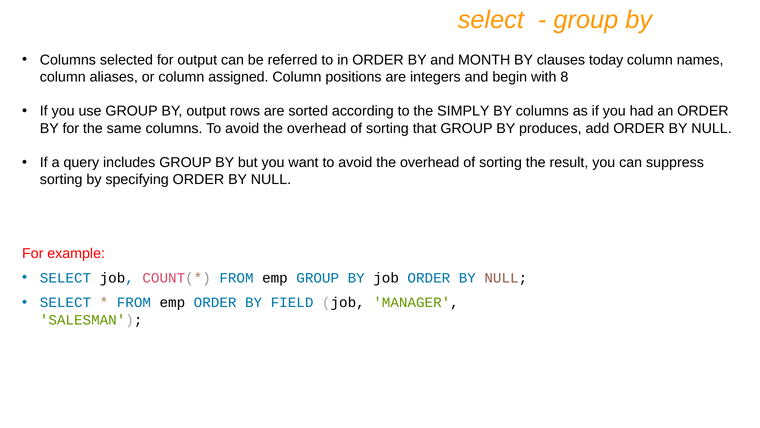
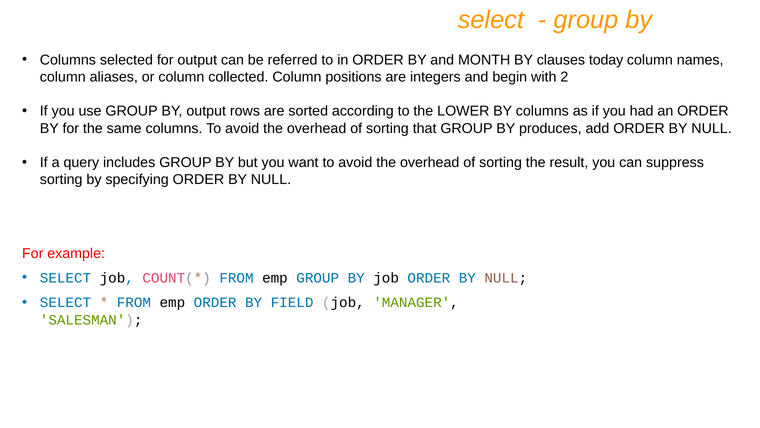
assigned: assigned -> collected (238, 77)
8: 8 -> 2 (564, 77)
SIMPLY: SIMPLY -> LOWER (463, 111)
